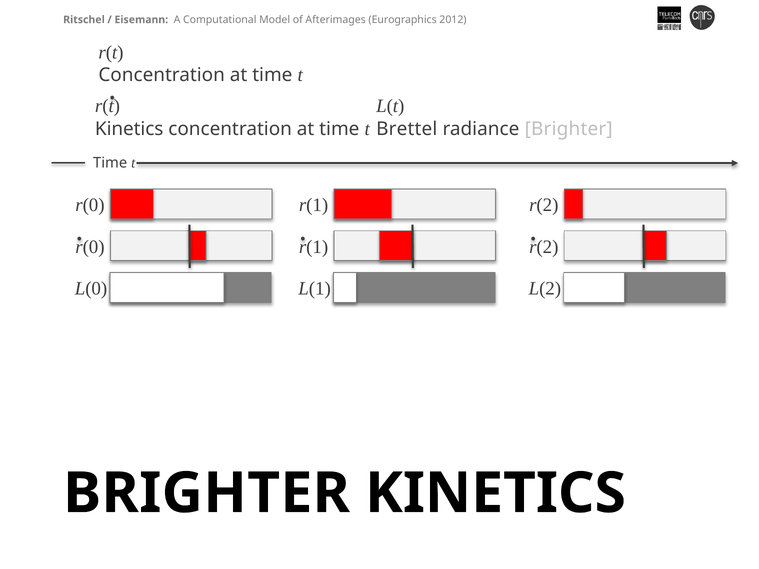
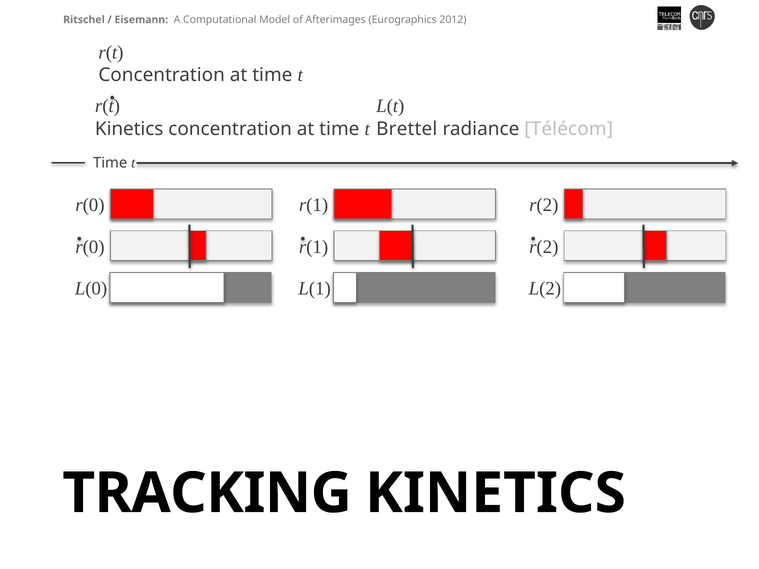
radiance Brighter: Brighter -> Télécom (569, 129)
BRIGHTER: BRIGHTER -> TRACKING (207, 494)
